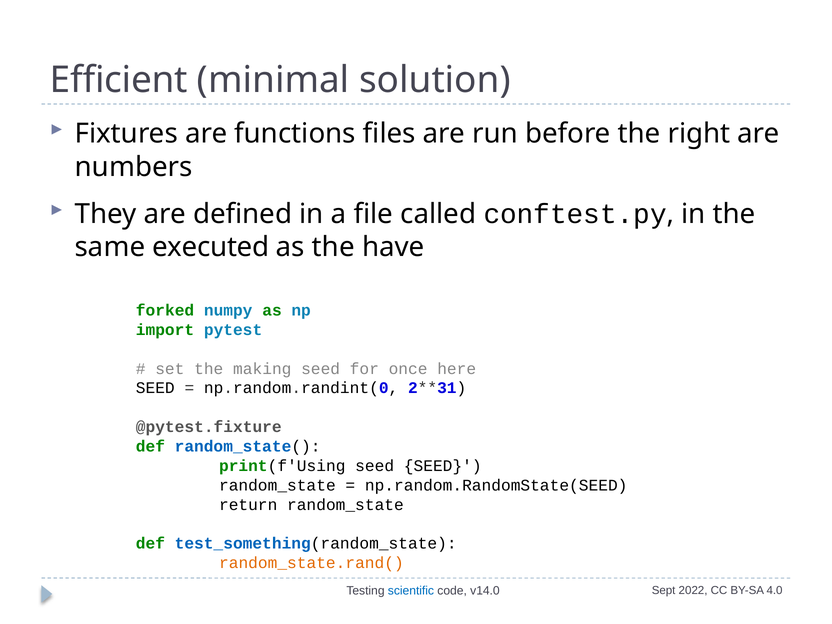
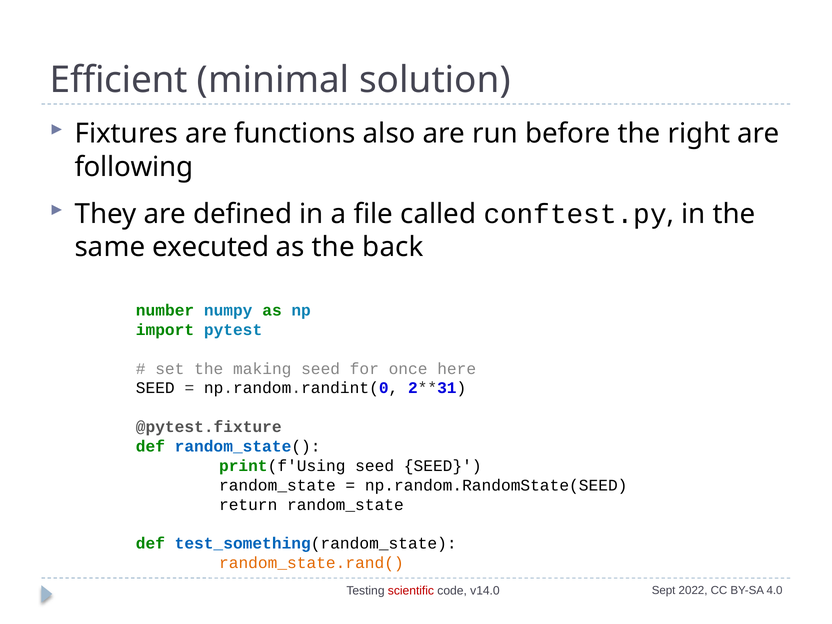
files: files -> also (389, 134)
numbers: numbers -> following (134, 167)
have: have -> back (393, 247)
forked: forked -> number (165, 310)
scientific colour: blue -> red (411, 591)
